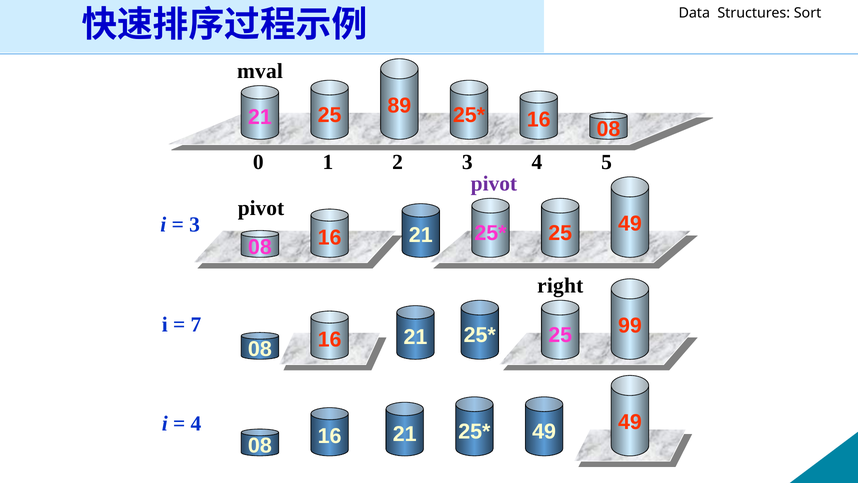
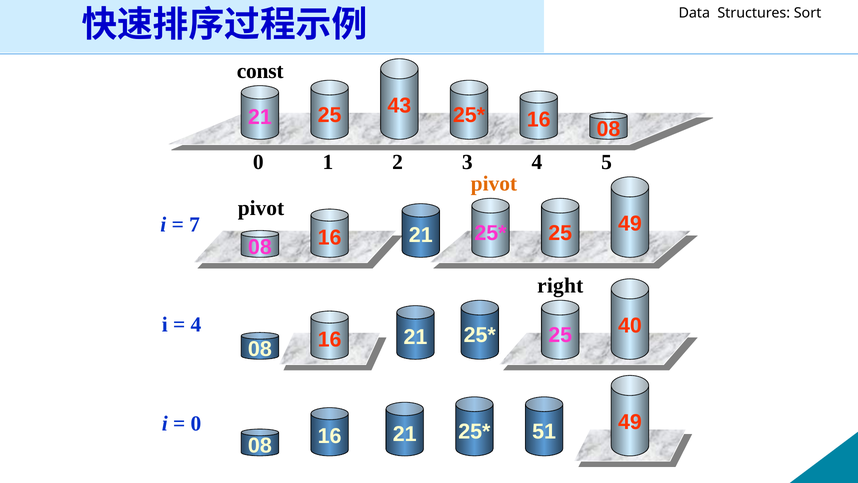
mval: mval -> const (260, 71)
89: 89 -> 43 (399, 105)
pivot colour: purple -> orange (494, 184)
3: 3 -> 7 (194, 225)
7: 7 -> 4 (196, 324)
99: 99 -> 40 (630, 325)
4: 4 -> 0 (196, 423)
16 49: 49 -> 51 (544, 431)
